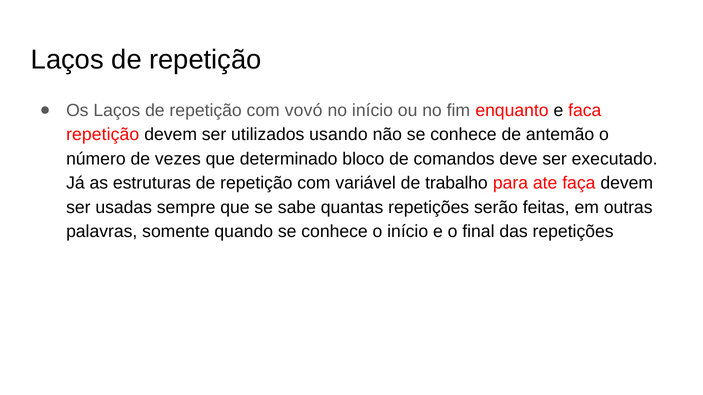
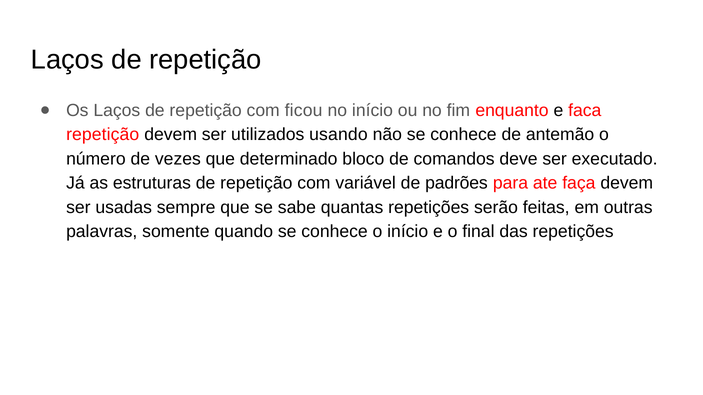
vovó: vovó -> ficou (304, 111)
trabalho: trabalho -> padrões (456, 183)
